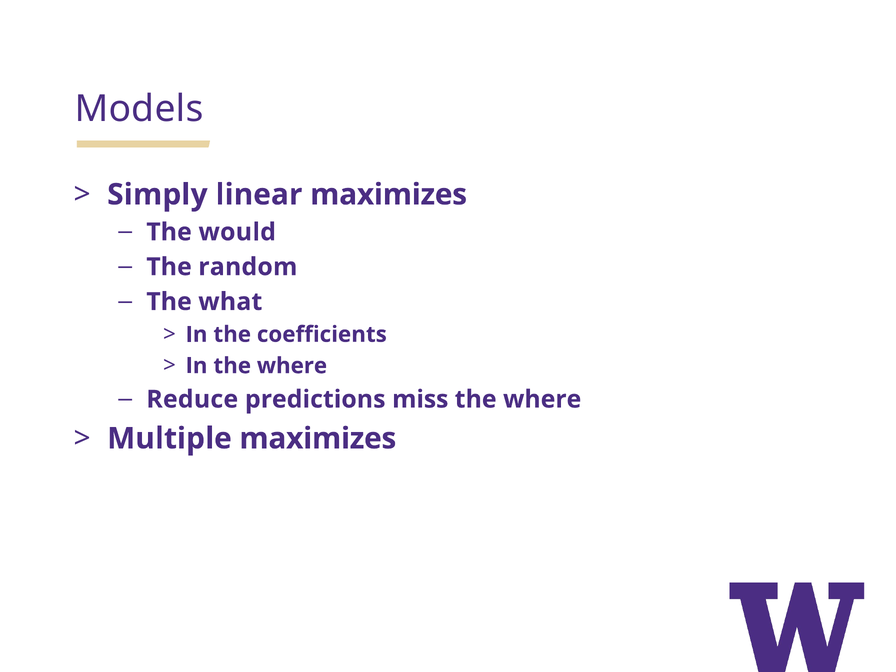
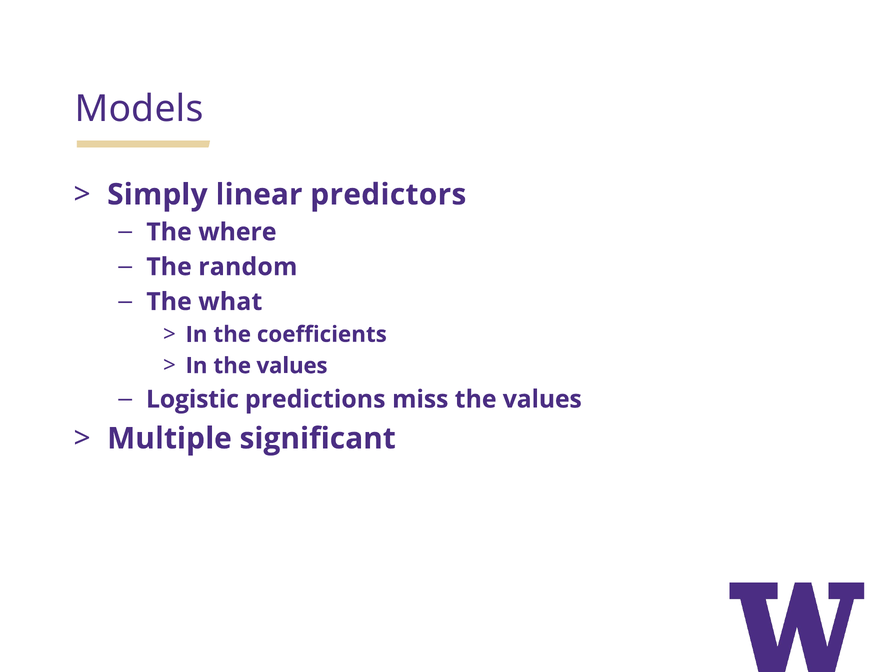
linear maximizes: maximizes -> predictors (388, 195)
would: would -> where (237, 232)
In the where: where -> values (292, 366)
Reduce: Reduce -> Logistic (192, 399)
where: where -> values (542, 399)
Multiple maximizes: maximizes -> significant (318, 439)
